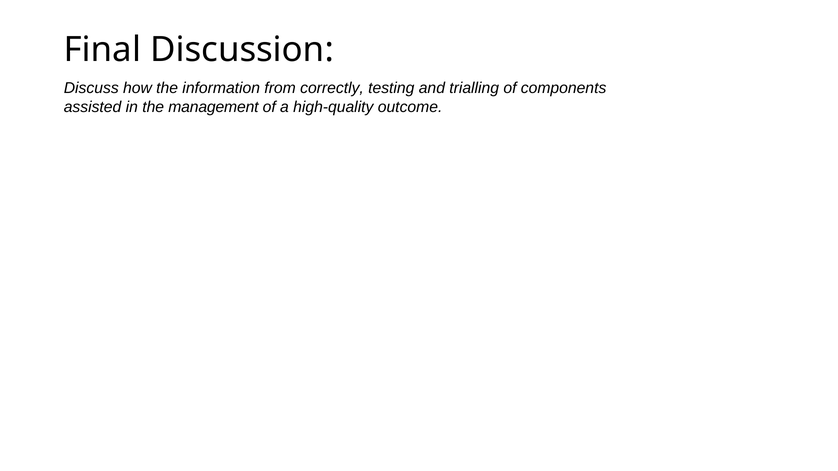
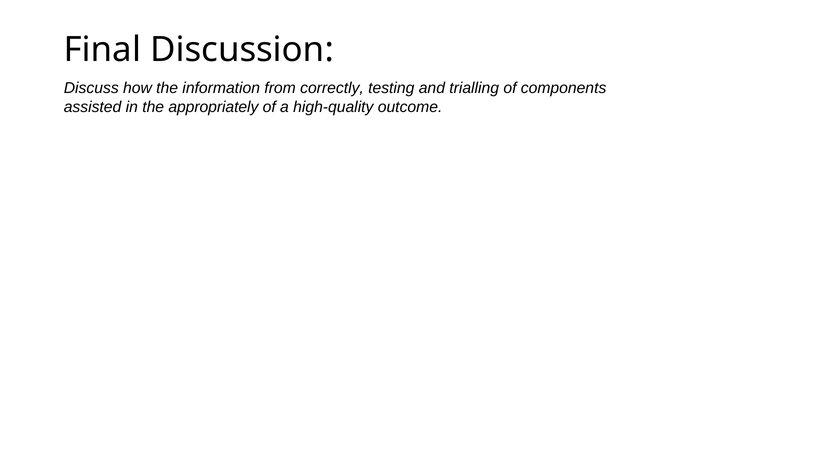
management: management -> appropriately (213, 107)
